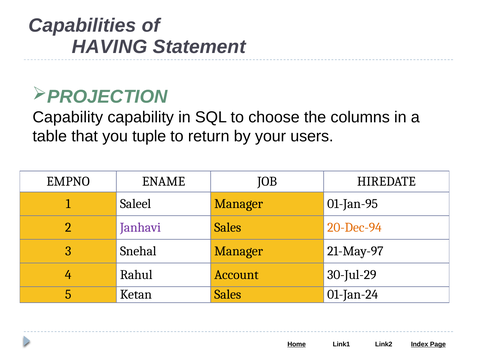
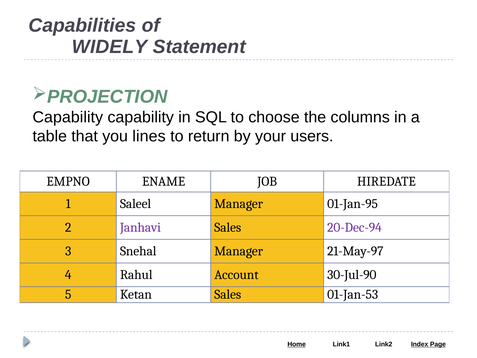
HAVING: HAVING -> WIDELY (110, 47)
tuple: tuple -> lines (149, 136)
20-Dec-94 colour: orange -> purple (354, 227)
30-Jul-29: 30-Jul-29 -> 30-Jul-90 (352, 275)
01-Jan-24: 01-Jan-24 -> 01-Jan-53 (353, 294)
